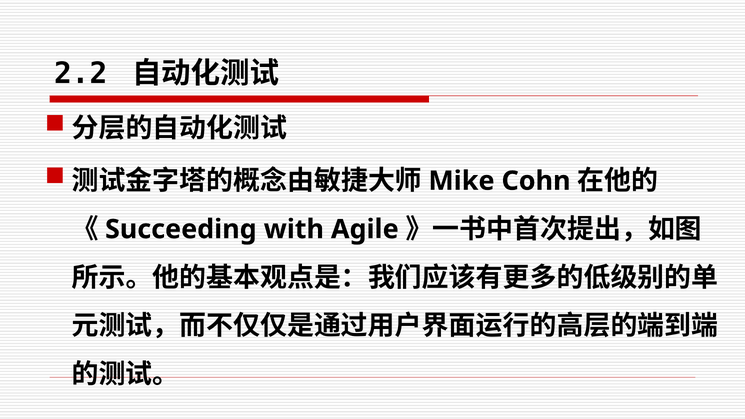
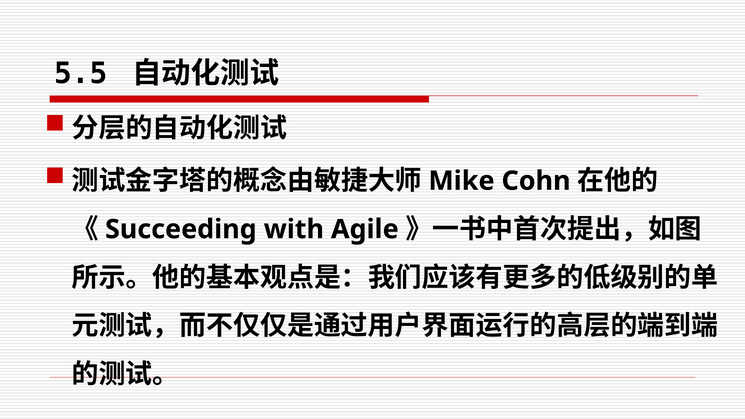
2.2: 2.2 -> 5.5 (81, 74)
